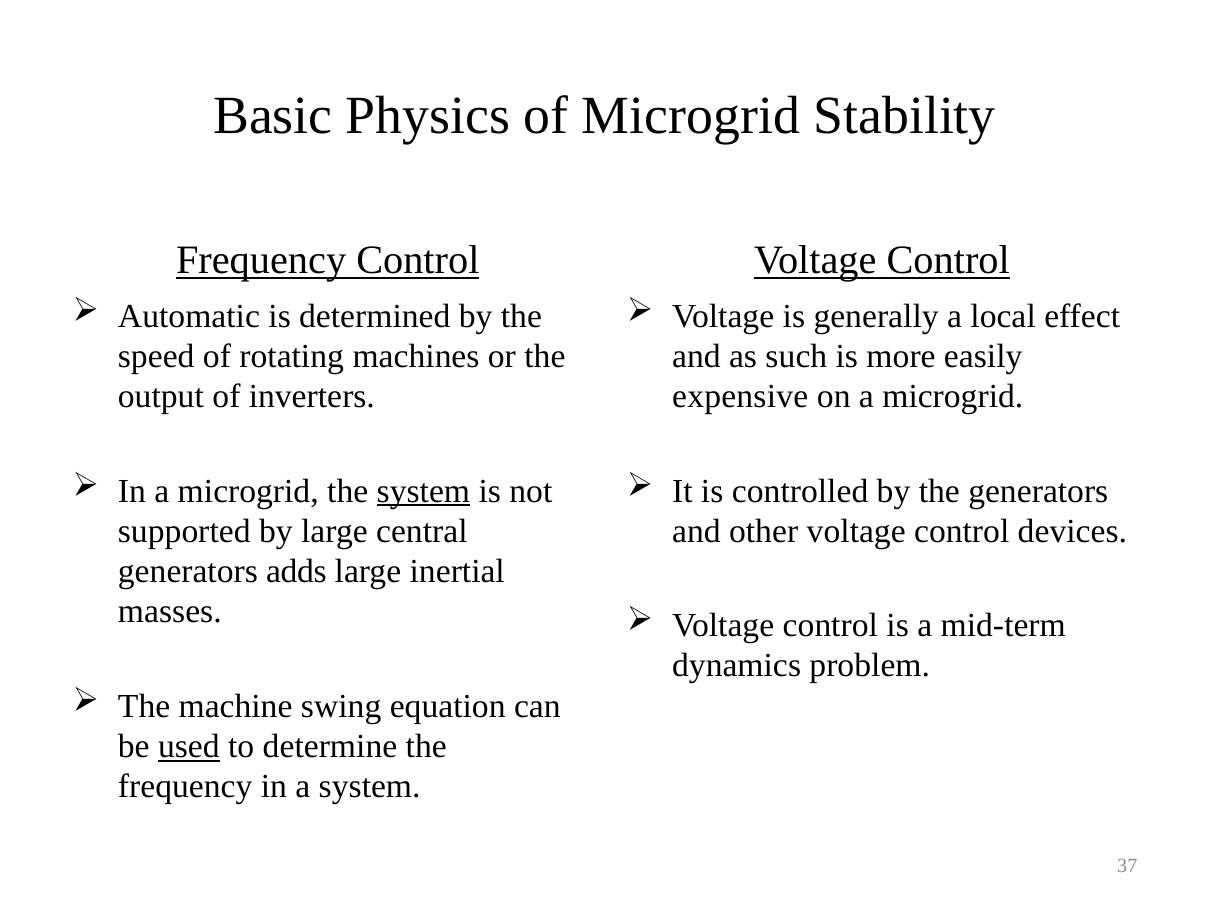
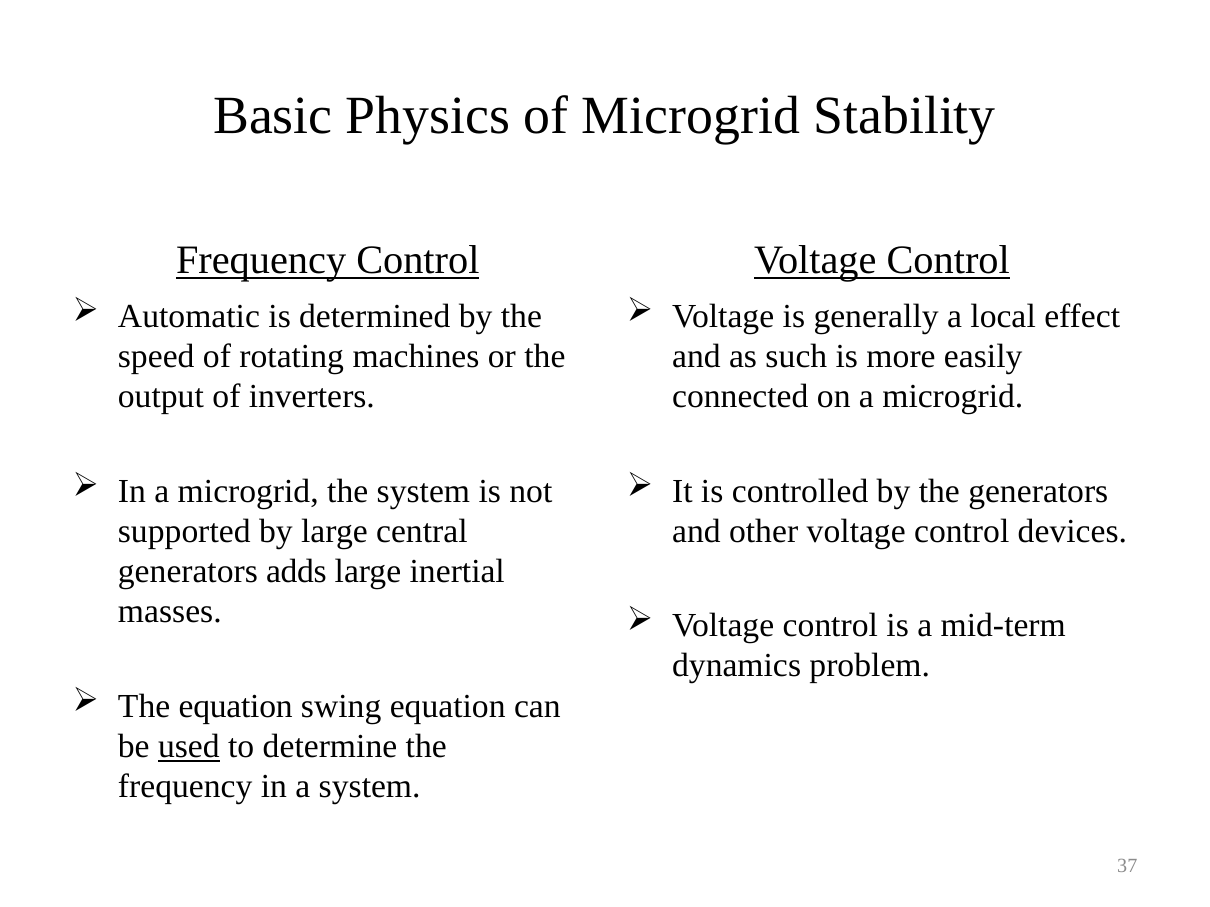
expensive: expensive -> connected (740, 397)
system underline: present -> none (423, 491)
The machine: machine -> equation (236, 706)
